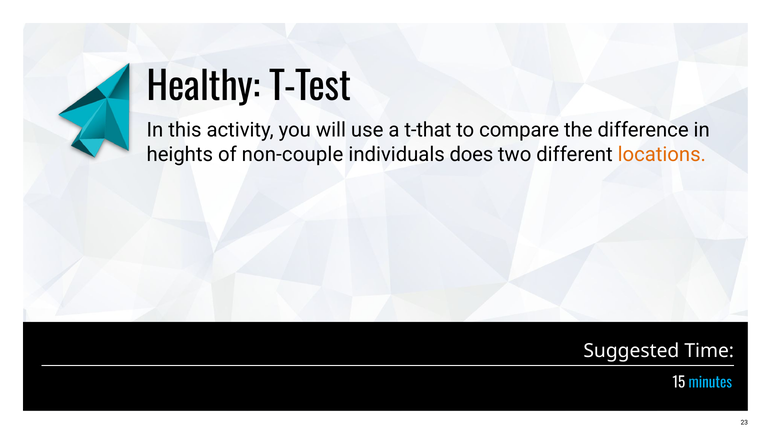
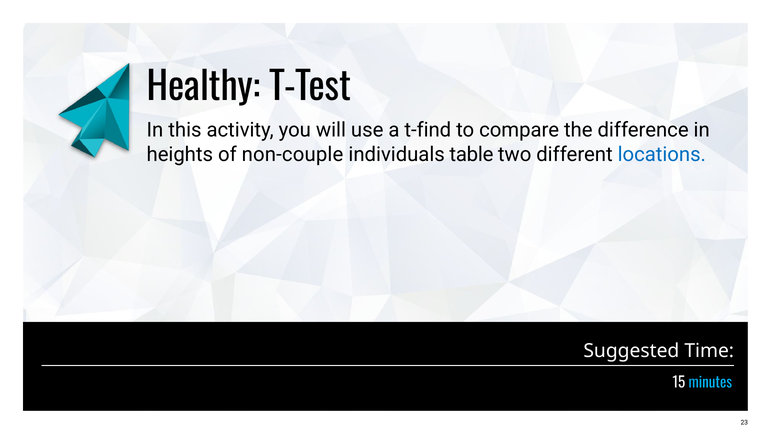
t-that: t-that -> t-find (428, 130)
does: does -> table (471, 155)
locations colour: orange -> blue (662, 155)
